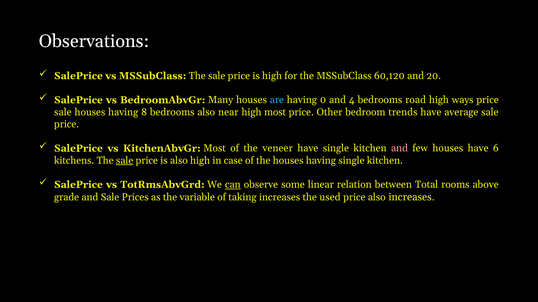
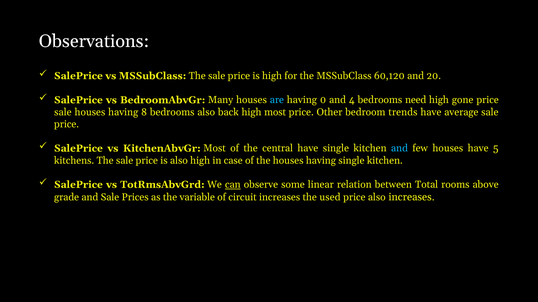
road: road -> need (416, 100)
ways: ways -> gone (463, 100)
near: near -> back (228, 112)
veneer: veneer -> central (278, 149)
and colour: pink -> light blue (399, 149)
6: 6 -> 5 (496, 149)
sale underline: present -> none (125, 161)
taking: taking -> circuit (243, 198)
